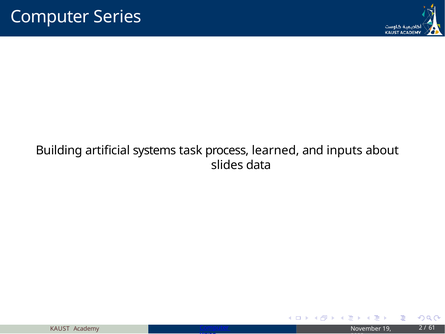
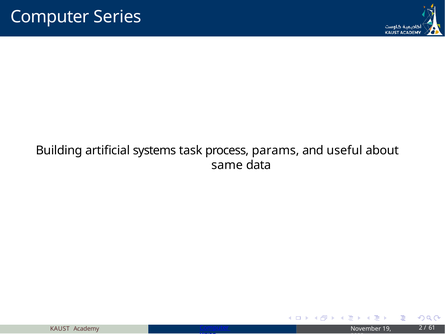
learned: learned -> params (276, 151)
inputs: inputs -> useful (344, 151)
slides: slides -> same (227, 165)
